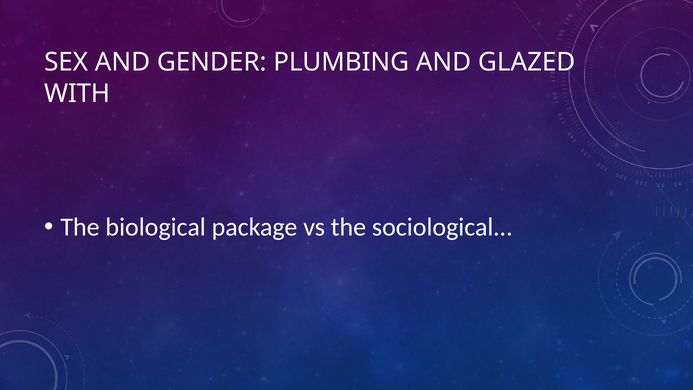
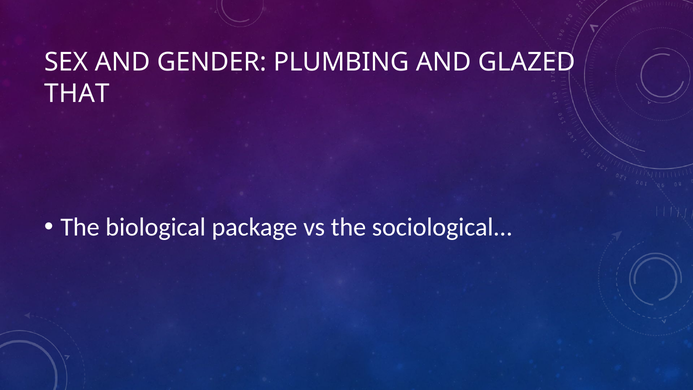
WITH: WITH -> THAT (77, 93)
